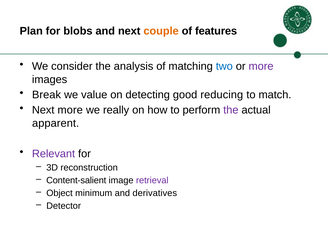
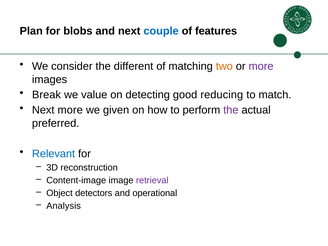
couple colour: orange -> blue (161, 31)
analysis: analysis -> different (134, 66)
two colour: blue -> orange (224, 66)
really: really -> given (116, 110)
apparent: apparent -> preferred (56, 123)
Relevant colour: purple -> blue (54, 154)
Content-salient: Content-salient -> Content-image (76, 180)
minimum: minimum -> detectors (94, 193)
derivatives: derivatives -> operational (155, 193)
Detector: Detector -> Analysis (64, 206)
